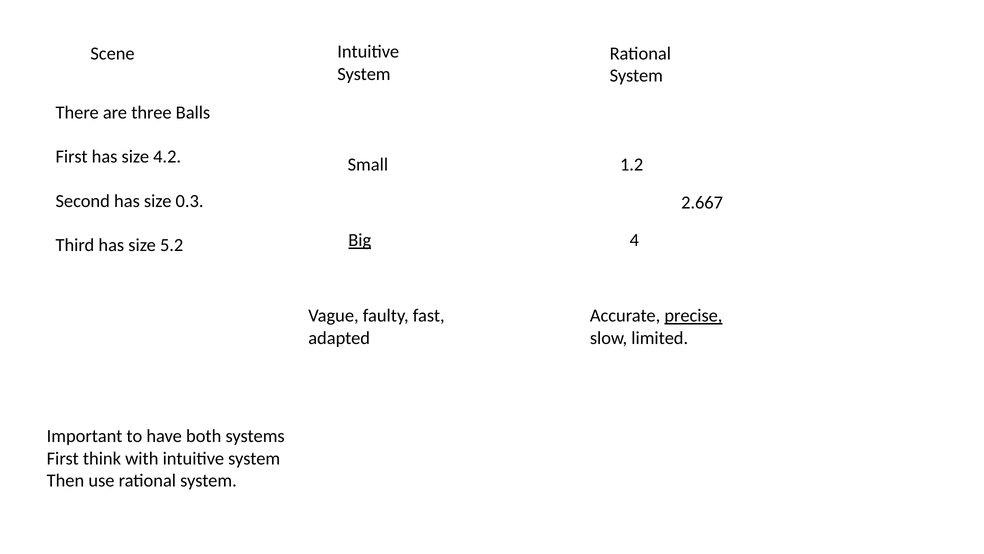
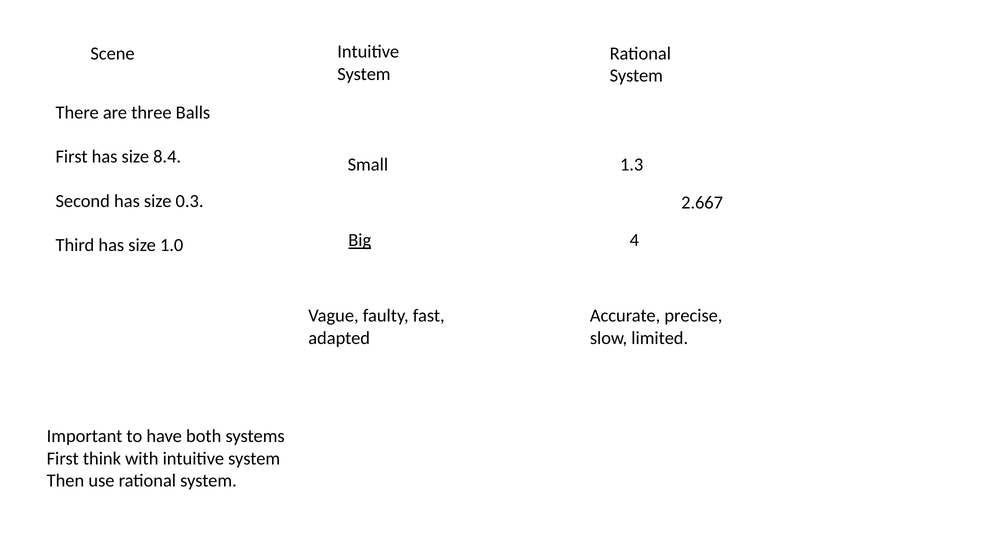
4.2: 4.2 -> 8.4 (167, 157)
1.2: 1.2 -> 1.3 (632, 164)
5.2: 5.2 -> 1.0 (172, 245)
precise underline: present -> none (693, 315)
